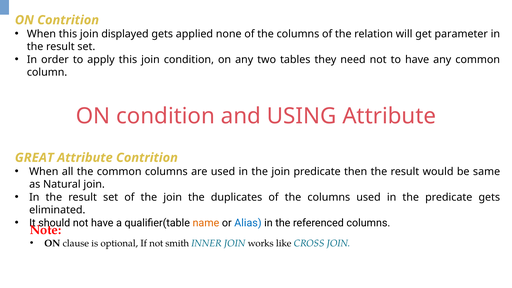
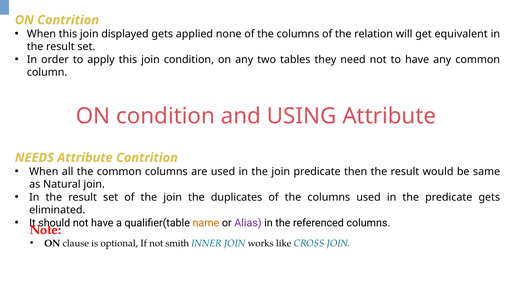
parameter: parameter -> equivalent (461, 34)
GREAT: GREAT -> NEEDS (34, 158)
Alias colour: blue -> purple (248, 223)
